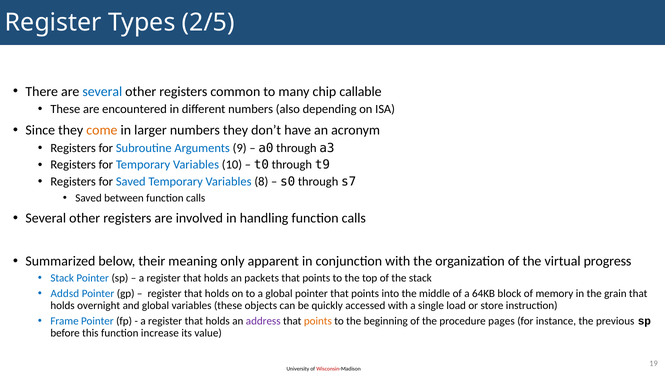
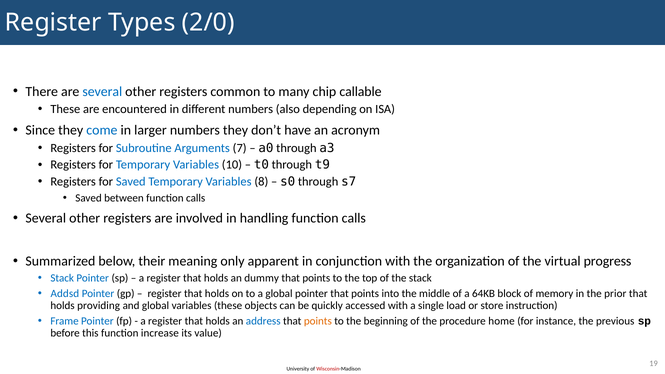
2/5: 2/5 -> 2/0 (208, 22)
come colour: orange -> blue (102, 130)
9: 9 -> 7 (240, 148)
packets: packets -> dummy (262, 278)
grain: grain -> prior (615, 294)
overnight: overnight -> providing (99, 306)
address colour: purple -> blue (263, 321)
pages: pages -> home (501, 321)
